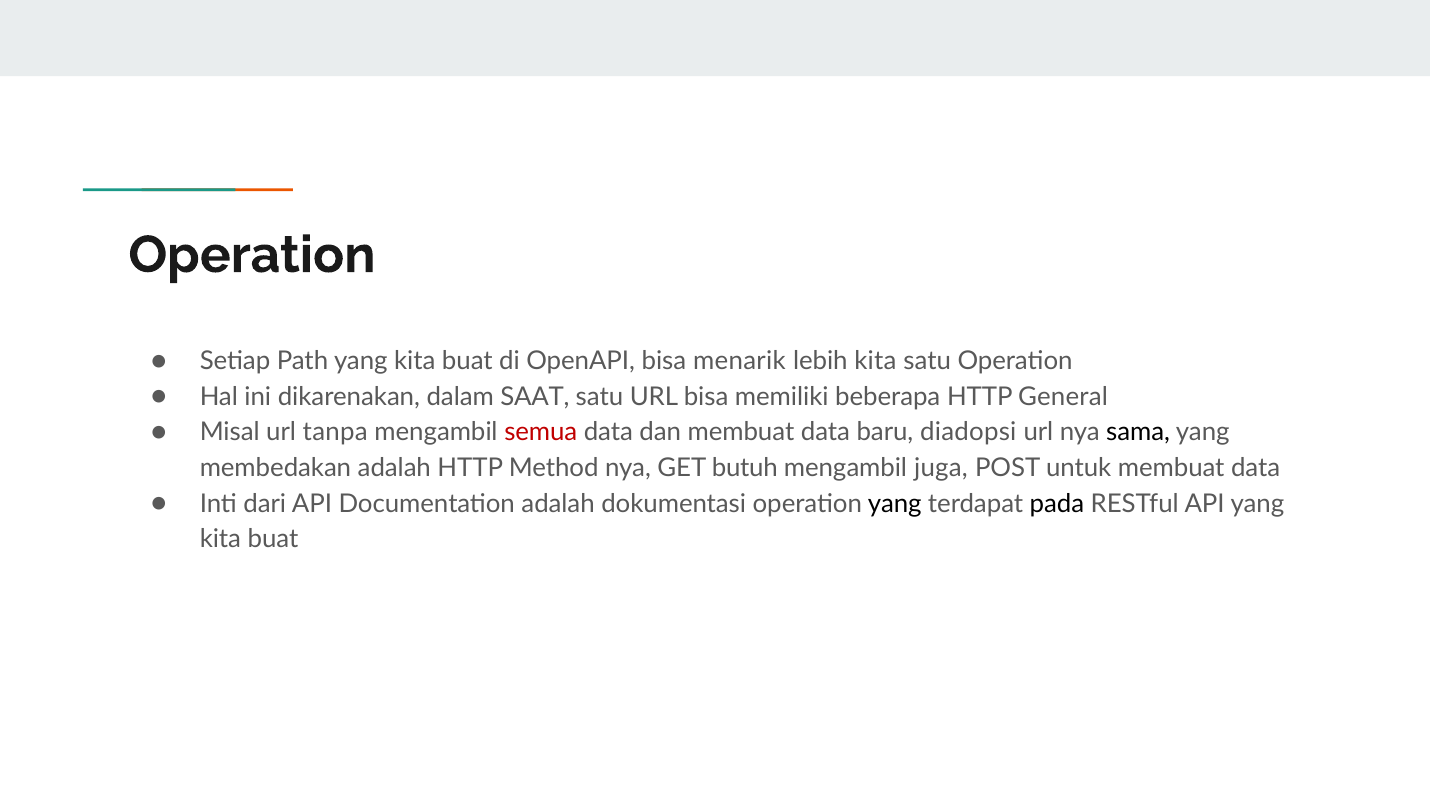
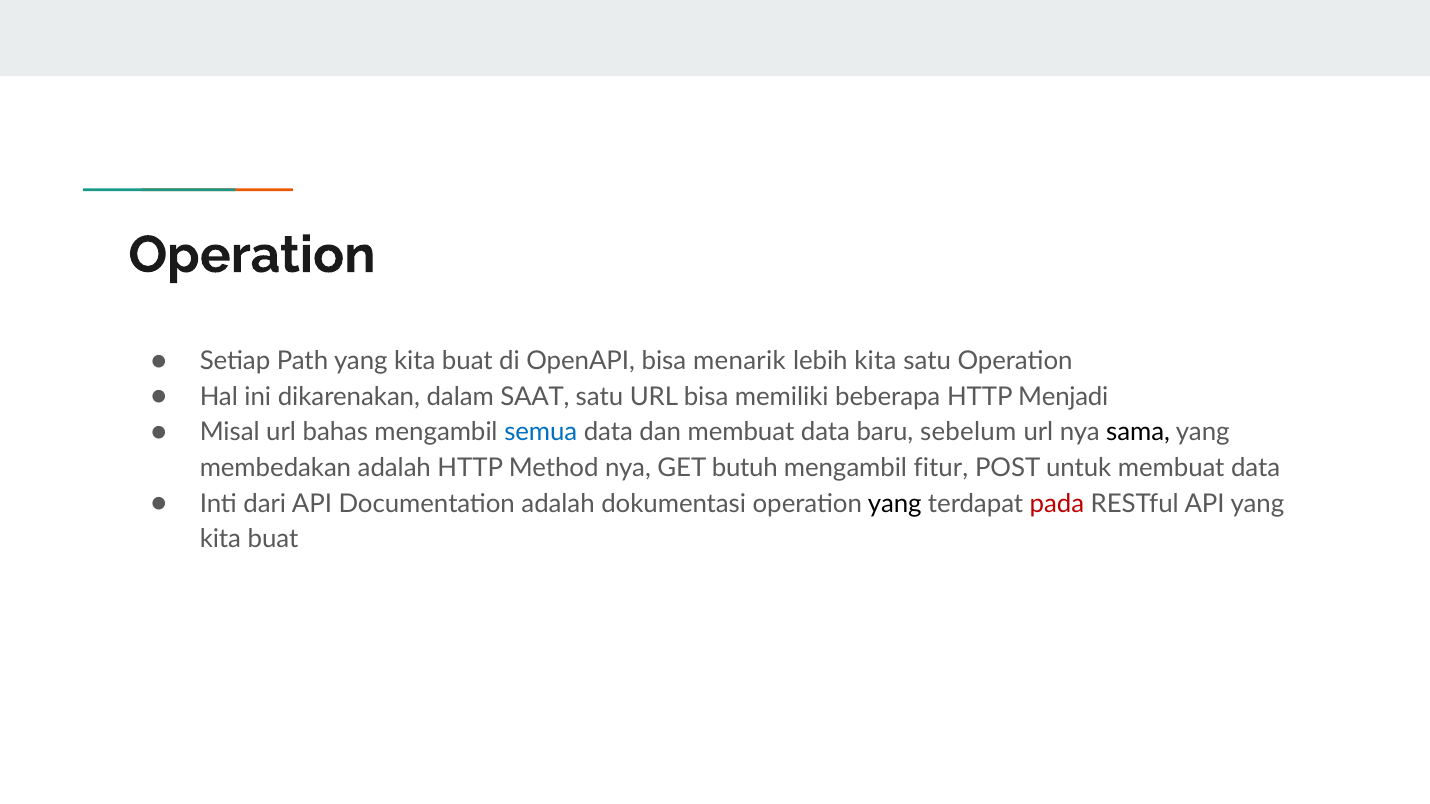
General: General -> Menjadi (1063, 397)
tanpa: tanpa -> bahas (335, 433)
semua colour: red -> blue (541, 433)
diadopsi: diadopsi -> sebelum (968, 433)
juga: juga -> fitur (941, 468)
pada colour: black -> red (1057, 504)
